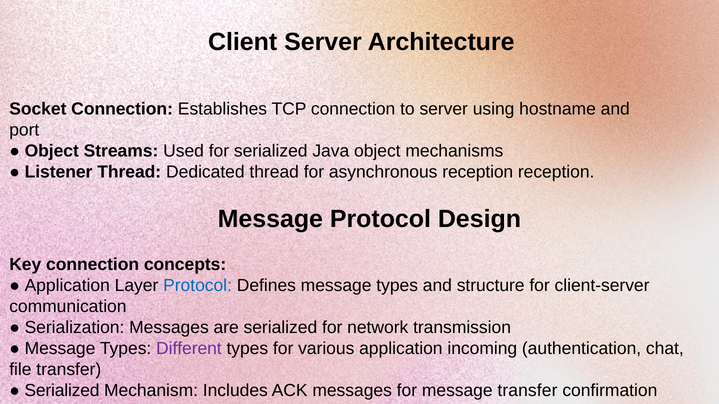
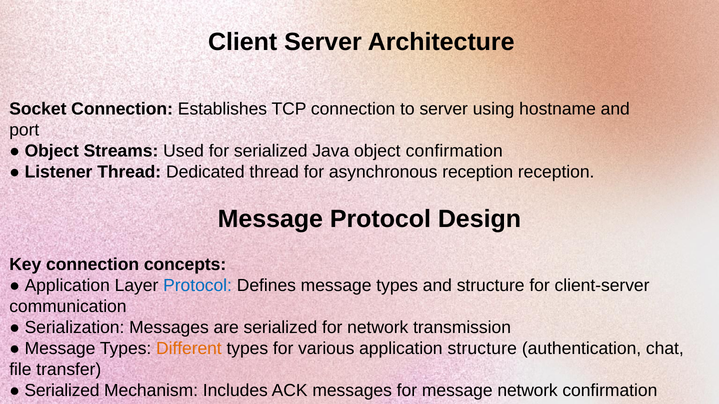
object mechanisms: mechanisms -> confirmation (454, 151)
Different colour: purple -> orange (189, 349)
application incoming: incoming -> structure (482, 349)
message transfer: transfer -> network (528, 391)
